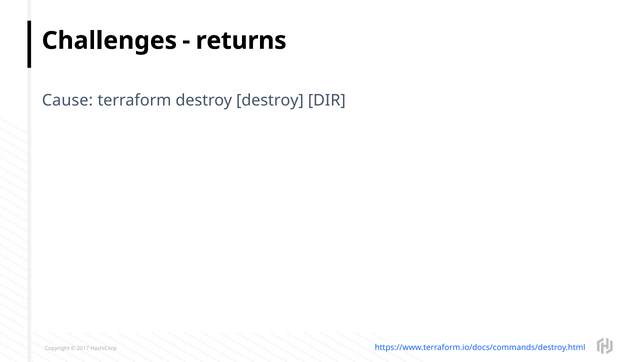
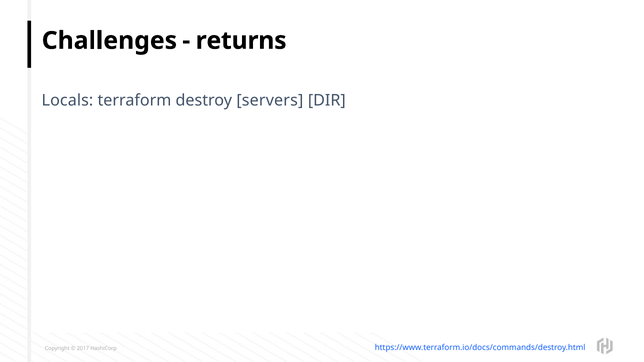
Cause: Cause -> Locals (67, 100)
destroy destroy: destroy -> servers (270, 100)
